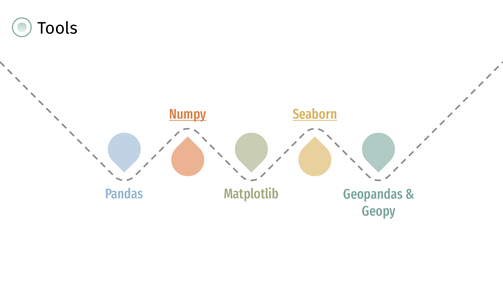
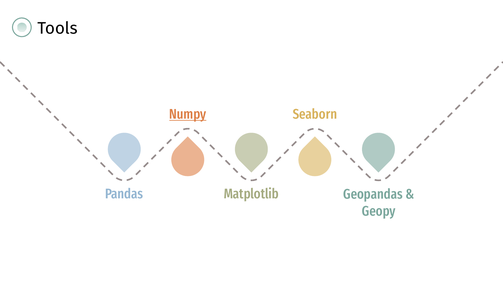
Seaborn underline: present -> none (315, 114)
